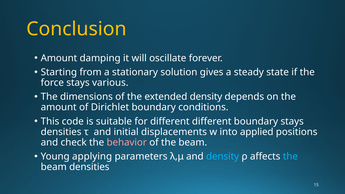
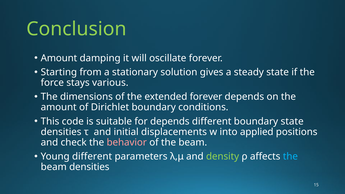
Conclusion colour: yellow -> light green (76, 29)
extended density: density -> forever (206, 97)
for different: different -> depends (170, 121)
boundary stays: stays -> state (292, 121)
Young applying: applying -> different (92, 156)
density colour: light blue -> light green (223, 156)
